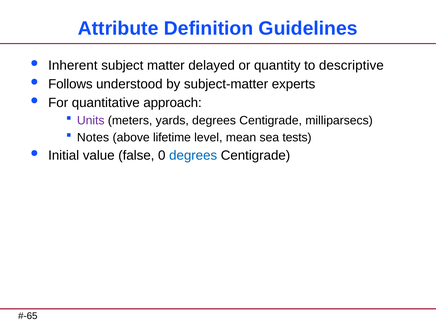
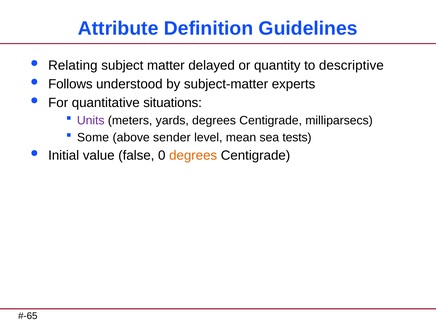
Inherent: Inherent -> Relating (73, 66)
approach: approach -> situations (173, 103)
Notes: Notes -> Some (93, 137)
lifetime: lifetime -> sender (172, 137)
degrees colour: blue -> orange (193, 155)
